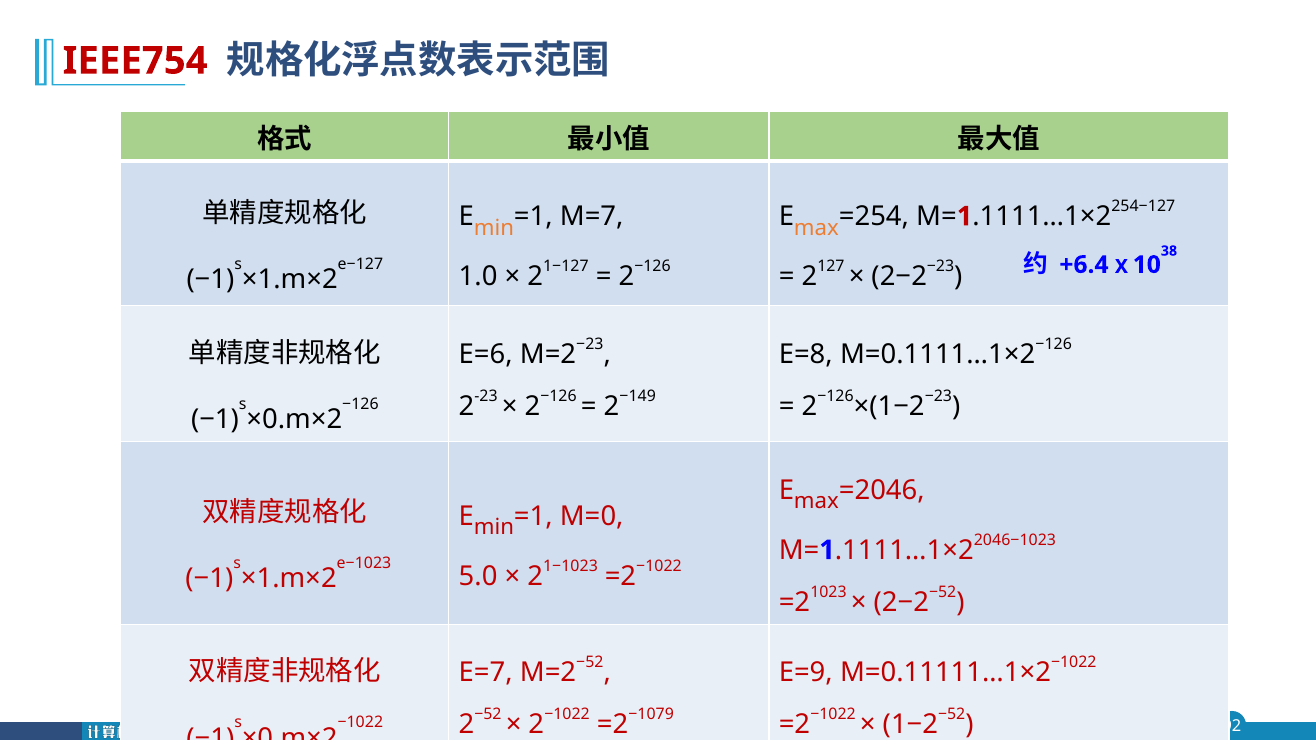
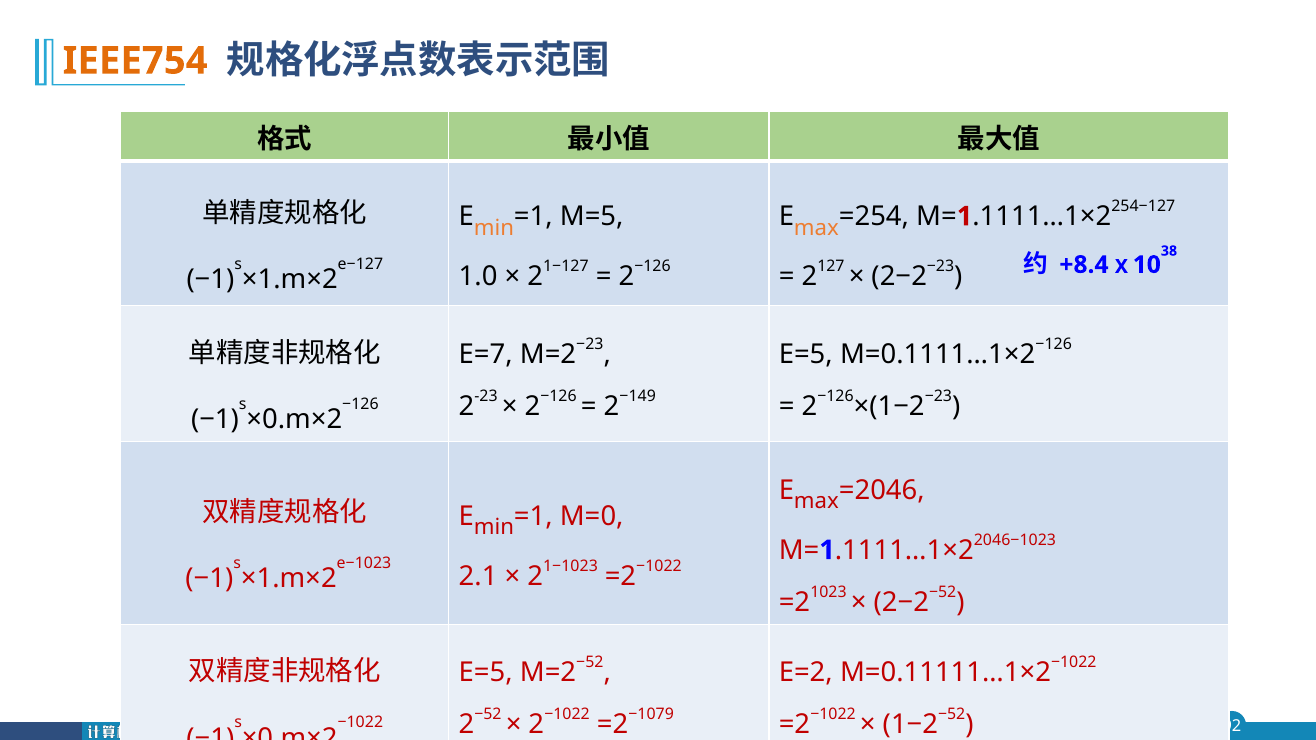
IEEE754 colour: red -> orange (135, 61)
M=7: M=7 -> M=5 (592, 216)
+6.4: +6.4 -> +8.4 (1084, 265)
E=6: E=6 -> E=7 (486, 354)
E=8: E=8 -> E=5 (806, 354)
5.0: 5.0 -> 2.1 (478, 576)
E=7: E=7 -> E=5 (486, 673)
E=9: E=9 -> E=2 (806, 673)
